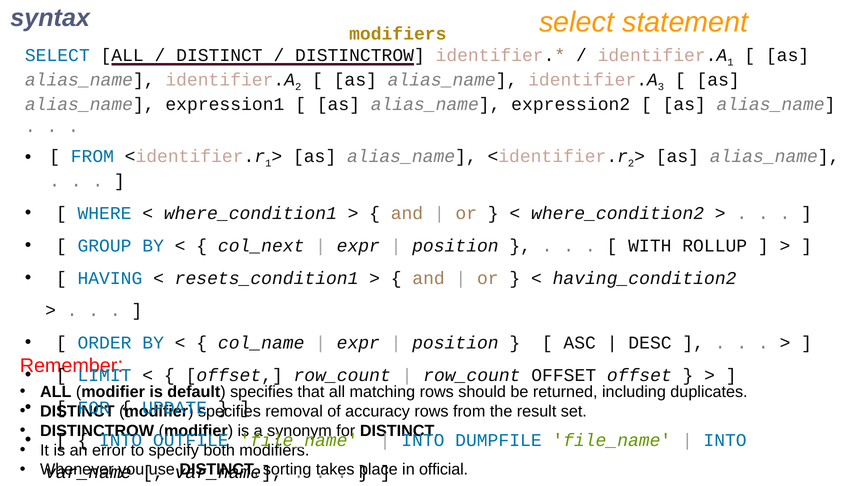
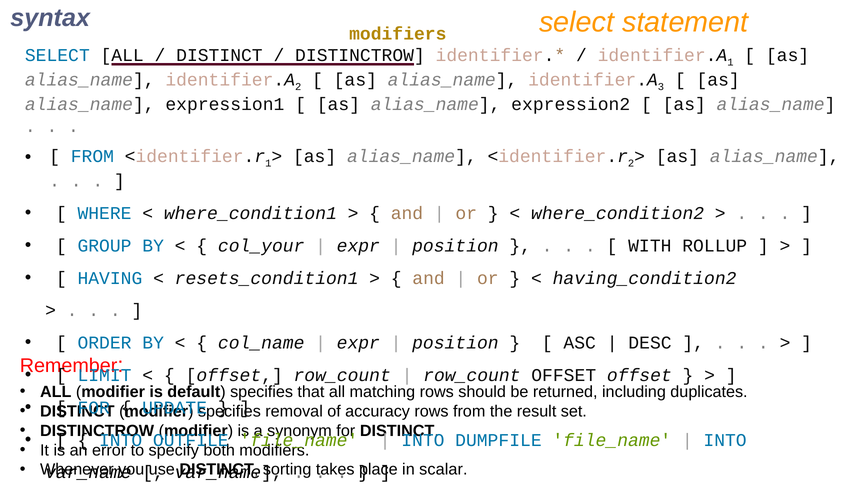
col_next: col_next -> col_your (261, 245)
official: official -> scalar (443, 469)
